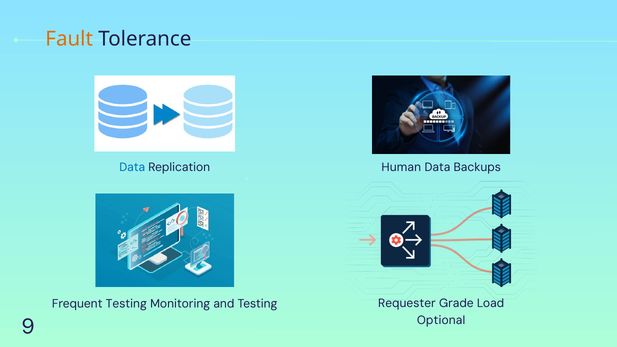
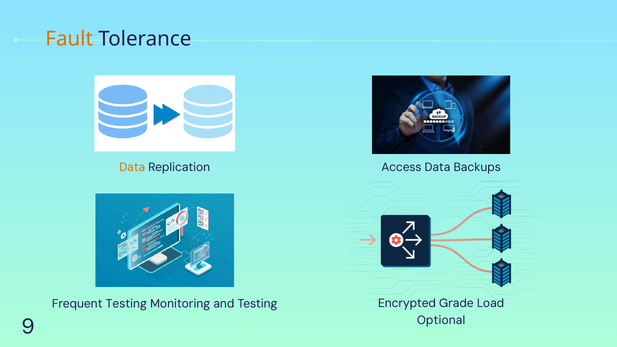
Data colour: blue -> orange (132, 167)
Human: Human -> Access (401, 167)
Requester: Requester -> Encrypted (407, 304)
